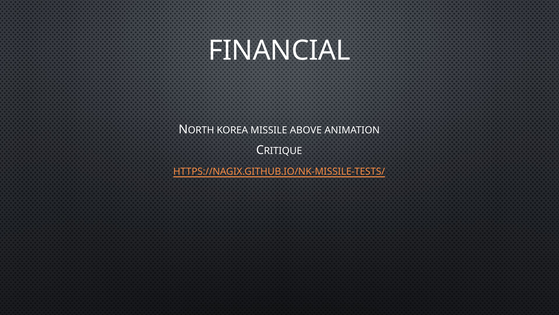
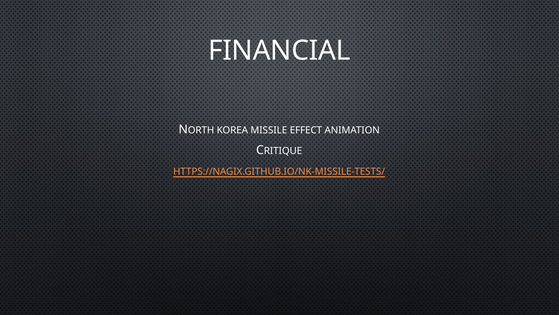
ABOVE: ABOVE -> EFFECT (306, 130)
